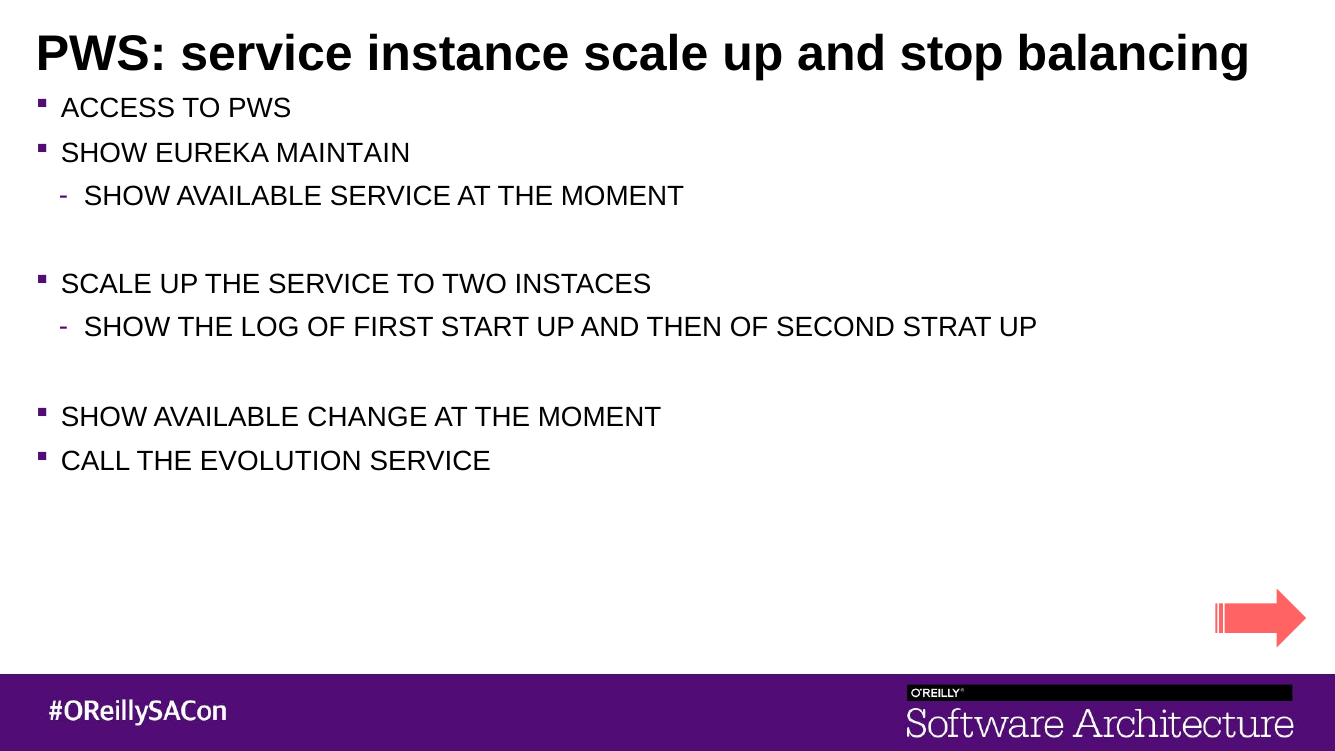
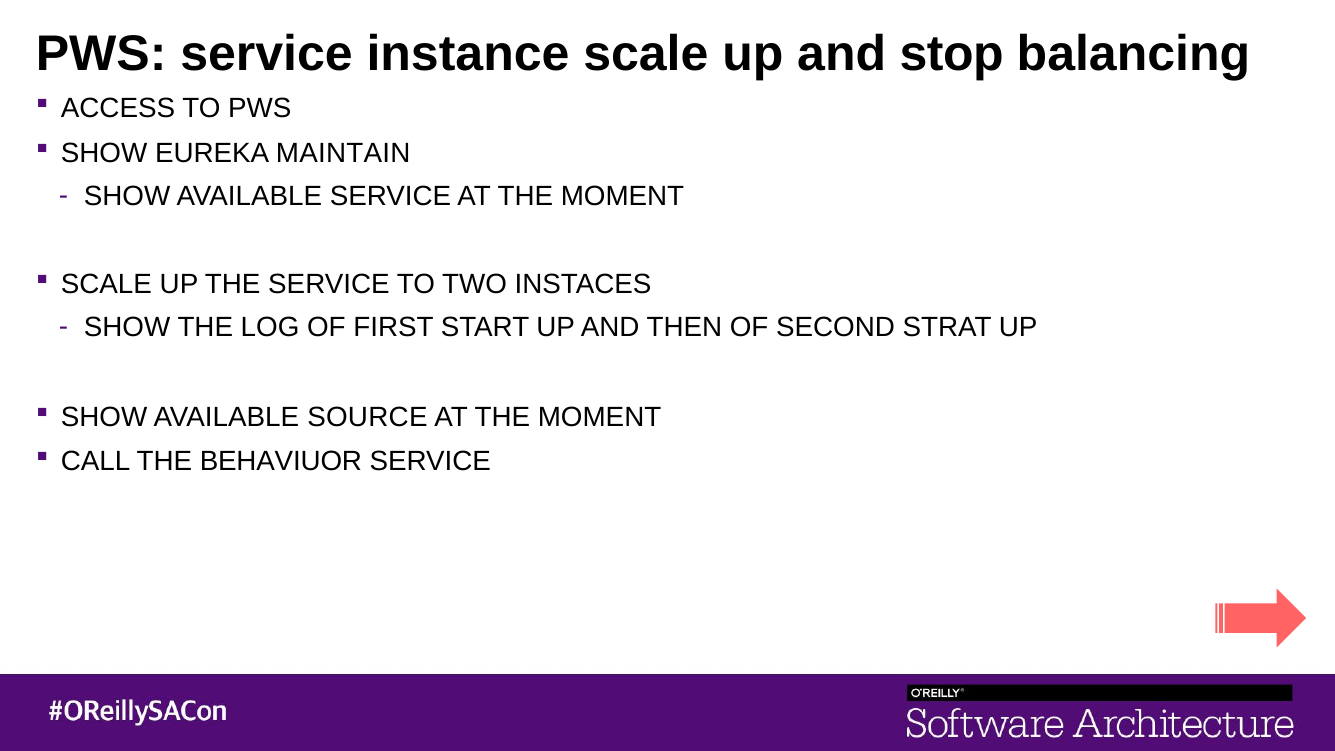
CHANGE: CHANGE -> SOURCE (367, 417)
EVOLUTION: EVOLUTION -> BEHAVIUOR (281, 462)
